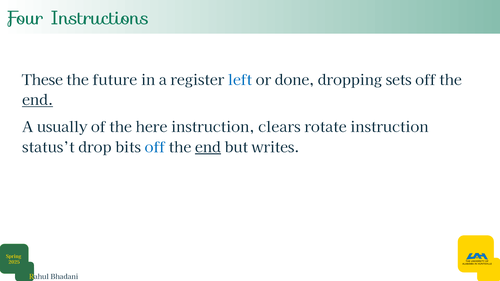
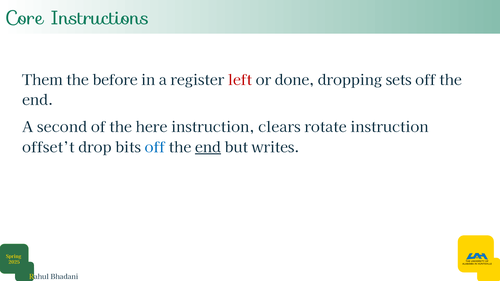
Four: Four -> Core (24, 18)
These: These -> Them (42, 80)
future: future -> before (115, 80)
left colour: blue -> red (240, 80)
end underline: present -> none (38, 101)
usually: usually -> second (62, 128)
status’t: status’t -> offset’t (48, 148)
